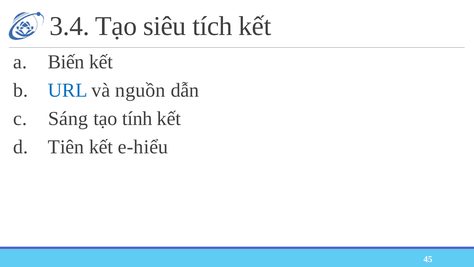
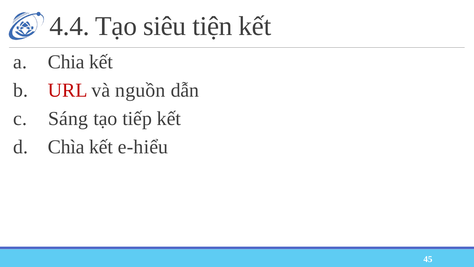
3.4: 3.4 -> 4.4 (70, 26)
tích: tích -> tiện (212, 26)
Biến: Biến -> Chia (66, 62)
URL colour: blue -> red (68, 90)
tính: tính -> tiếp (137, 118)
Tiên: Tiên -> Chìa (66, 147)
